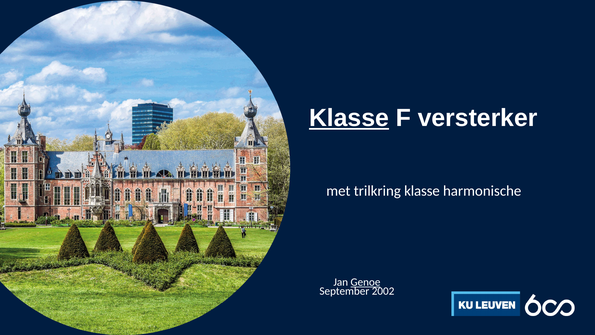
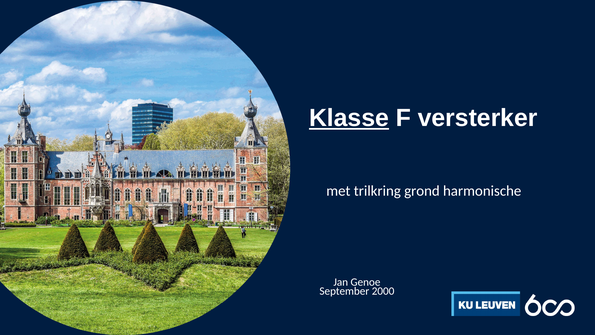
trilkring klasse: klasse -> grond (422, 191)
Genoe underline: present -> none (365, 282)
2002: 2002 -> 2000 (383, 291)
